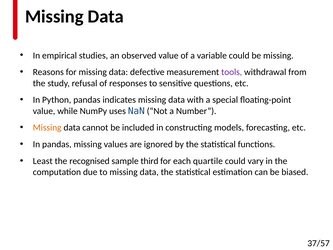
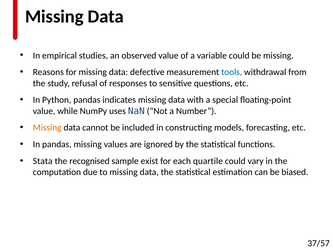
tools colour: purple -> blue (232, 72)
Least: Least -> Stata (43, 161)
third: third -> exist (149, 161)
